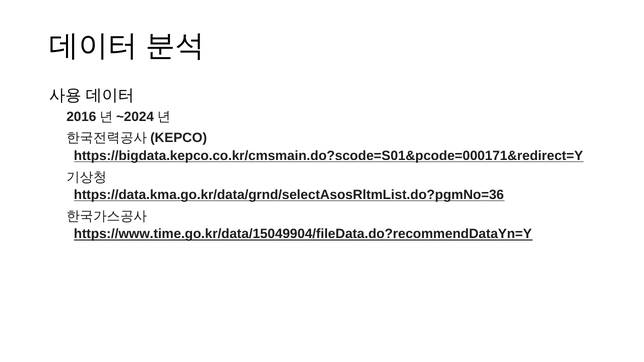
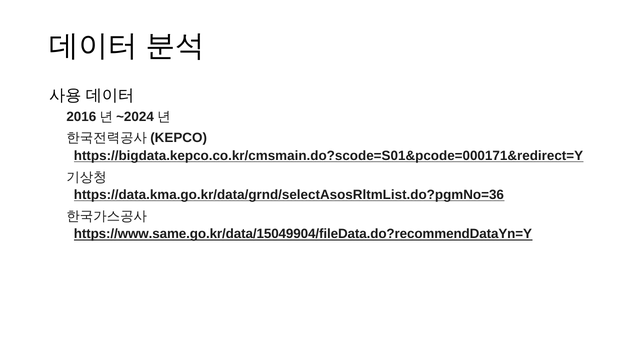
https://www.time.go.kr/data/15049904/fileData.do?recommendDataYn=Y: https://www.time.go.kr/data/15049904/fileData.do?recommendDataYn=Y -> https://www.same.go.kr/data/15049904/fileData.do?recommendDataYn=Y (303, 234)
